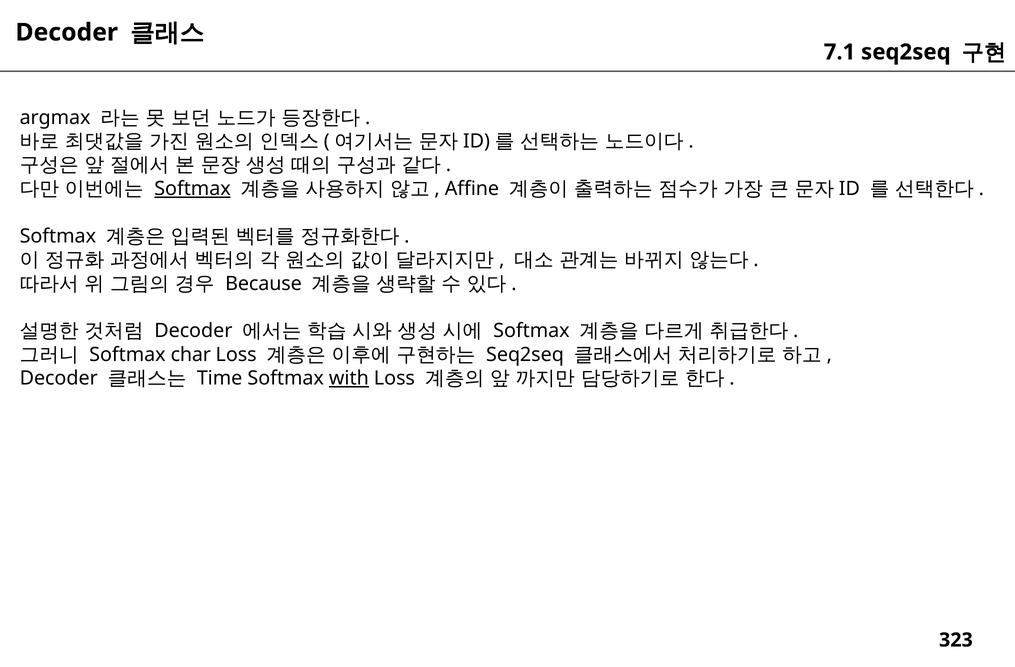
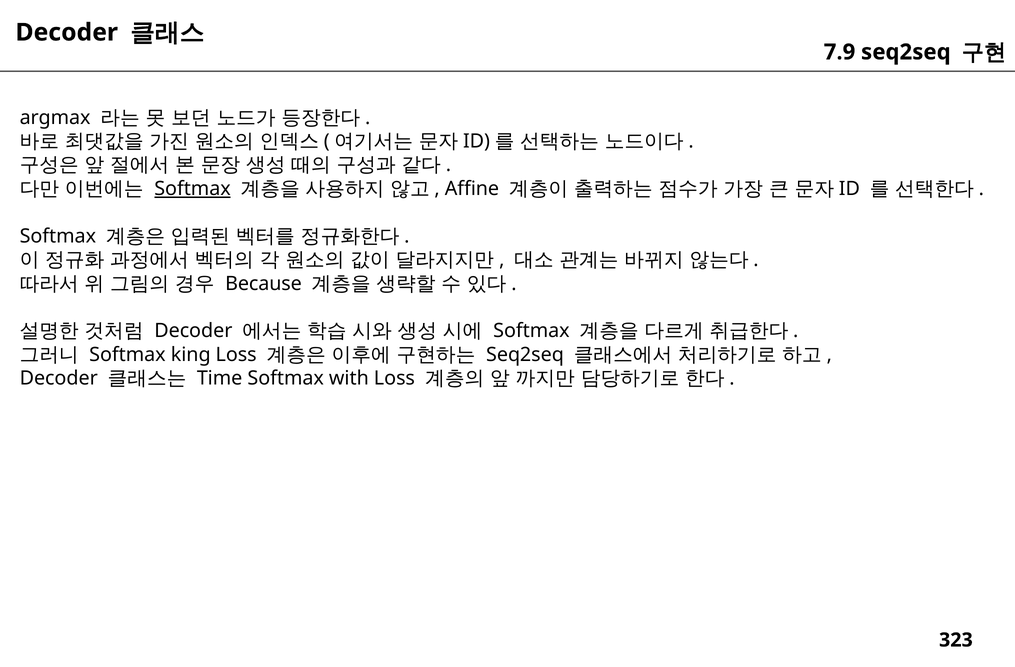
7.1: 7.1 -> 7.9 (840, 52)
char: char -> king (191, 354)
with underline: present -> none (349, 378)
